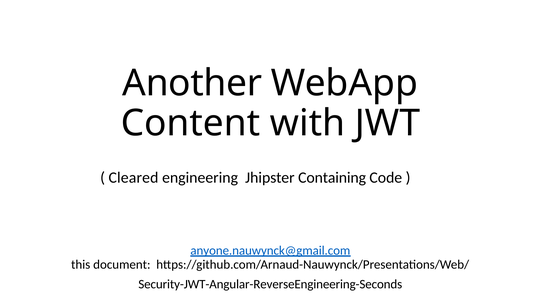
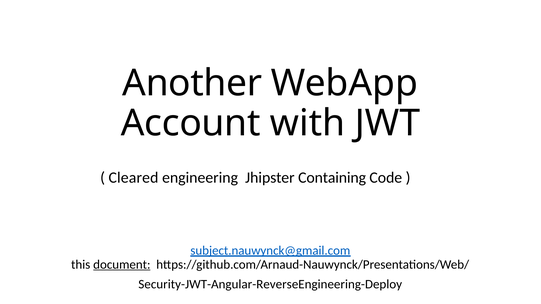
Content: Content -> Account (191, 124)
anyone.nauwynck@gmail.com: anyone.nauwynck@gmail.com -> subject.nauwynck@gmail.com (270, 251)
document underline: none -> present (122, 265)
Security-JWT-Angular-ReverseEngineering-Seconds: Security-JWT-Angular-ReverseEngineering-Seconds -> Security-JWT-Angular-ReverseEngineering-Deploy (270, 284)
